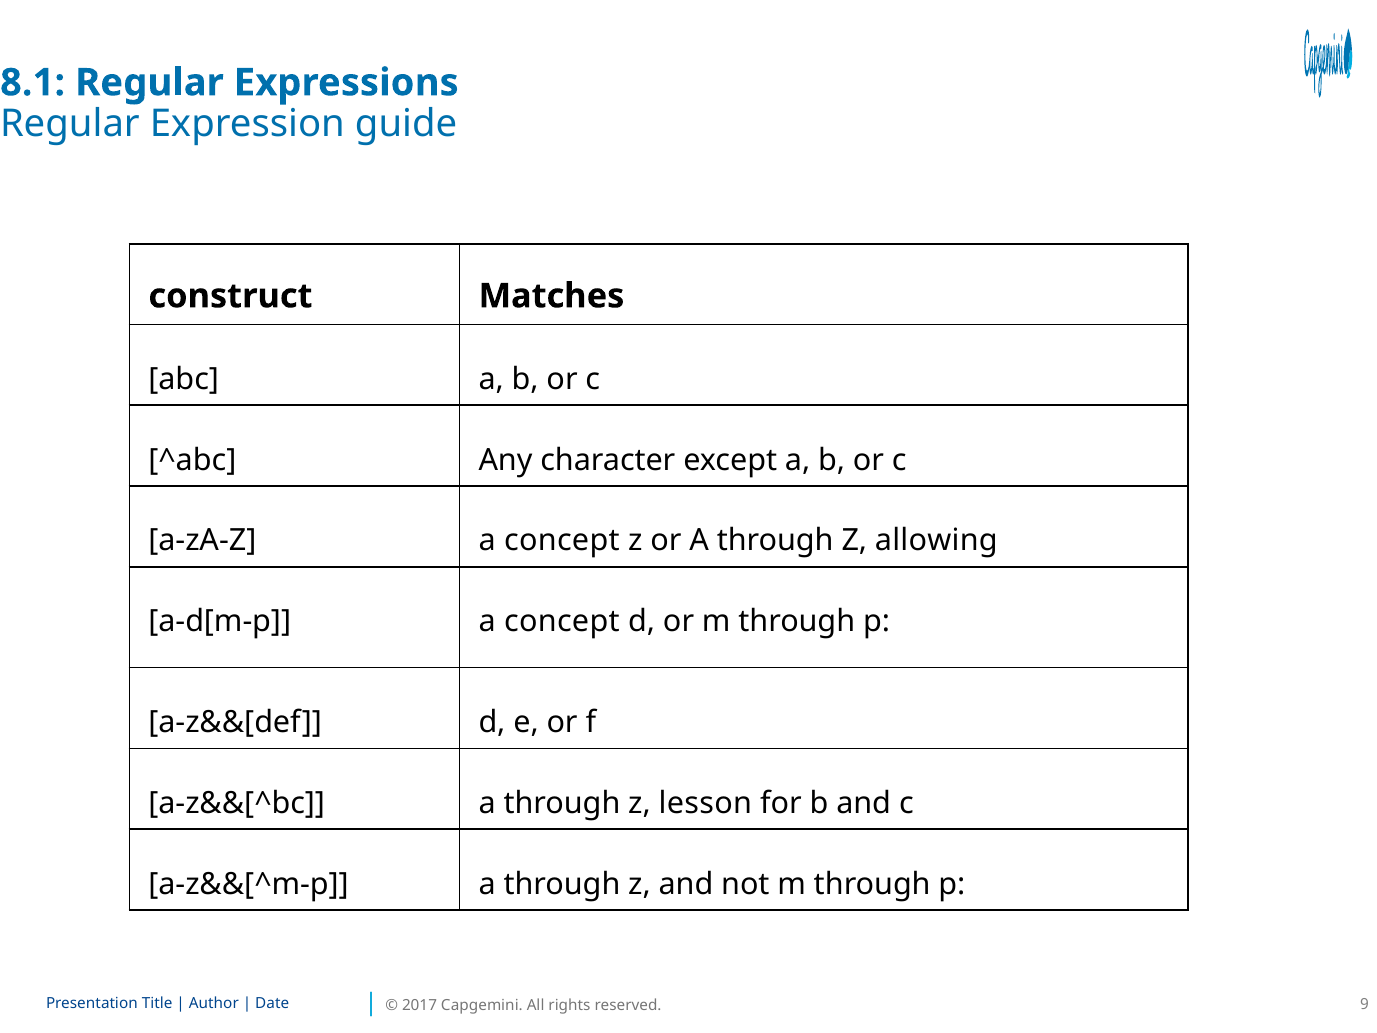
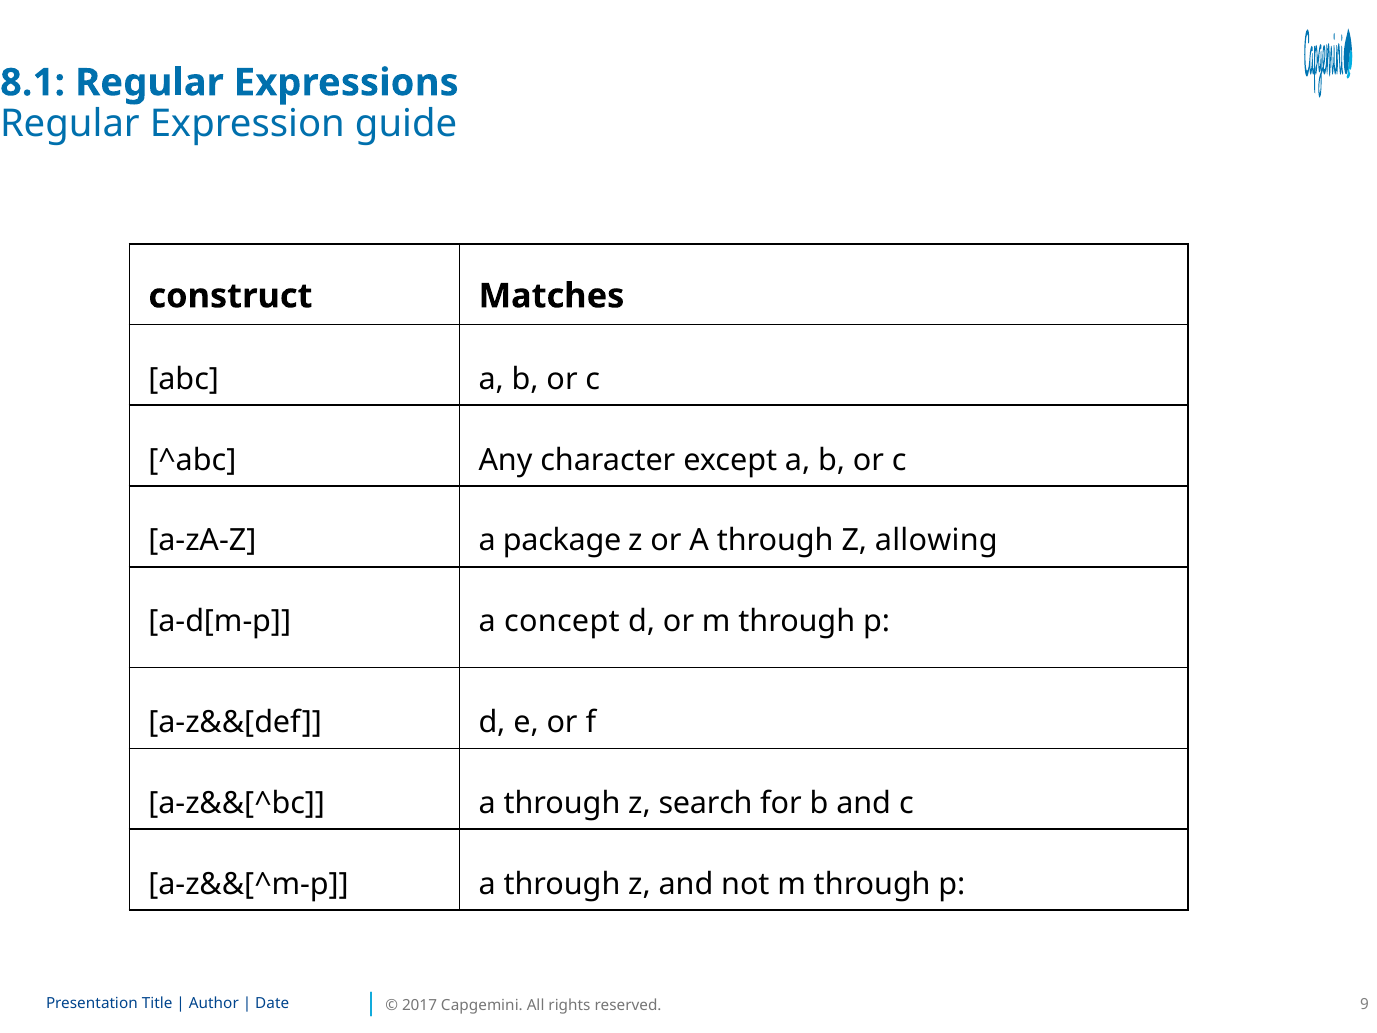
a-zA-Z a concept: concept -> package (562, 541)
lesson: lesson -> search (706, 803)
